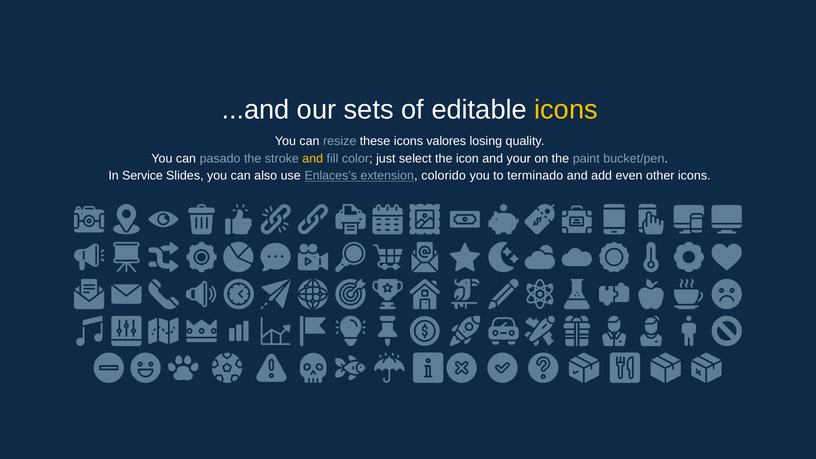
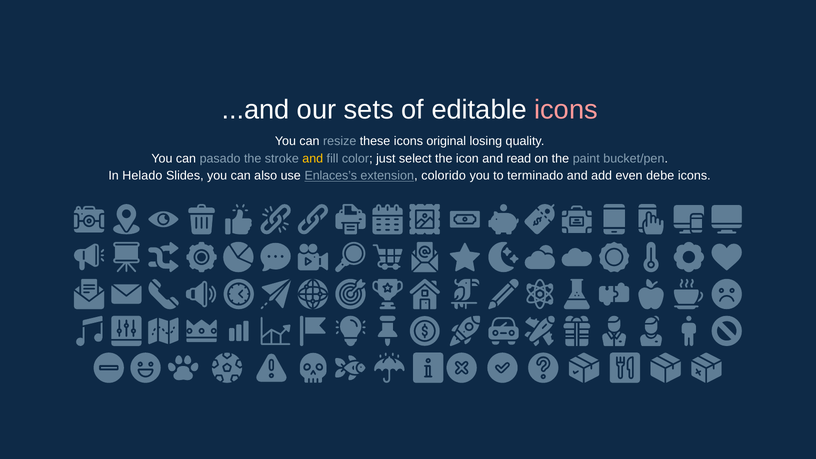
icons colour: yellow -> pink (566, 110)
valores: valores -> original (446, 141)
your: your -> read (519, 159)
Service: Service -> Helado (142, 176)
other: other -> debe (660, 176)
